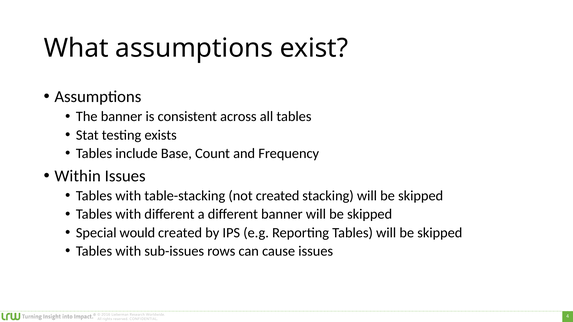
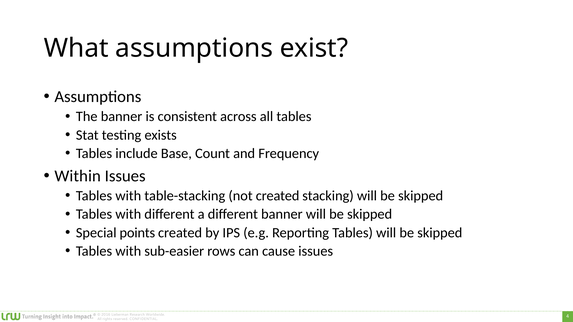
would: would -> points (137, 233)
sub-issues: sub-issues -> sub-easier (174, 251)
